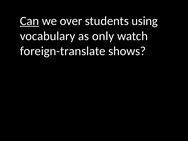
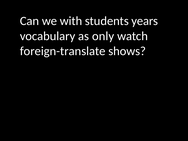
Can underline: present -> none (29, 21)
over: over -> with (71, 21)
using: using -> years (145, 21)
